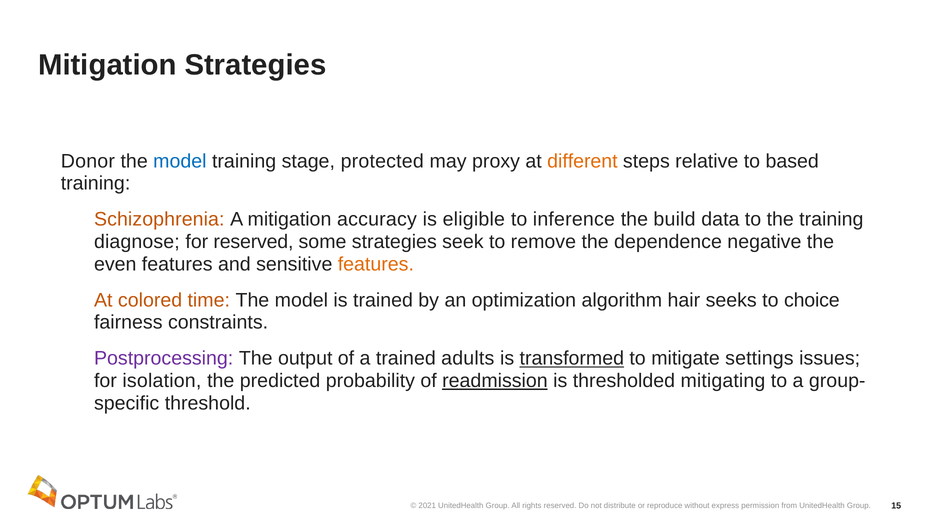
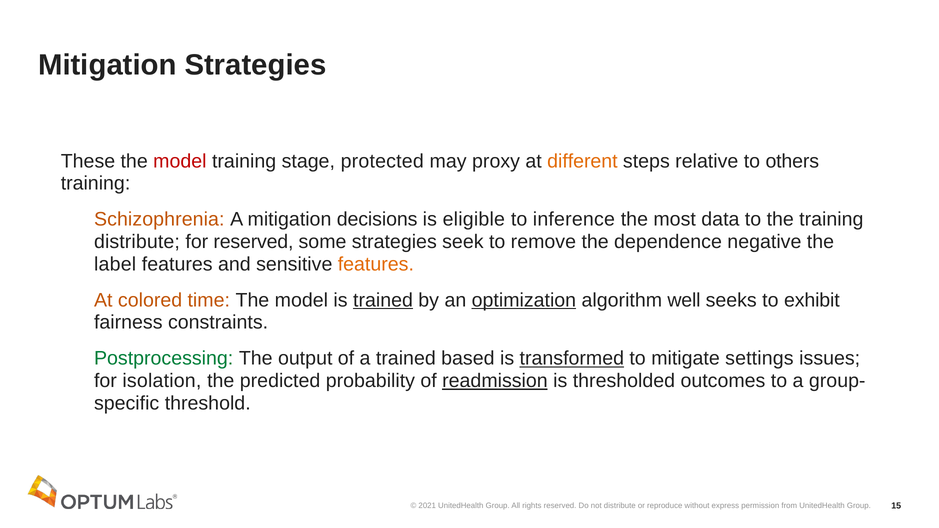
Donor: Donor -> These (88, 161)
model colour: blue -> red (180, 161)
based: based -> others (792, 161)
accuracy: accuracy -> decisions (377, 220)
build: build -> most (675, 220)
diagnose: diagnose -> distribute (137, 242)
even: even -> label (115, 264)
trained underline: none -> present (383, 300)
optimization underline: none -> present (524, 300)
hair: hair -> well (684, 300)
choice: choice -> exhibit (812, 300)
Postprocessing colour: purple -> green (164, 359)
adults: adults -> based (468, 359)
mitigating: mitigating -> outcomes (723, 381)
